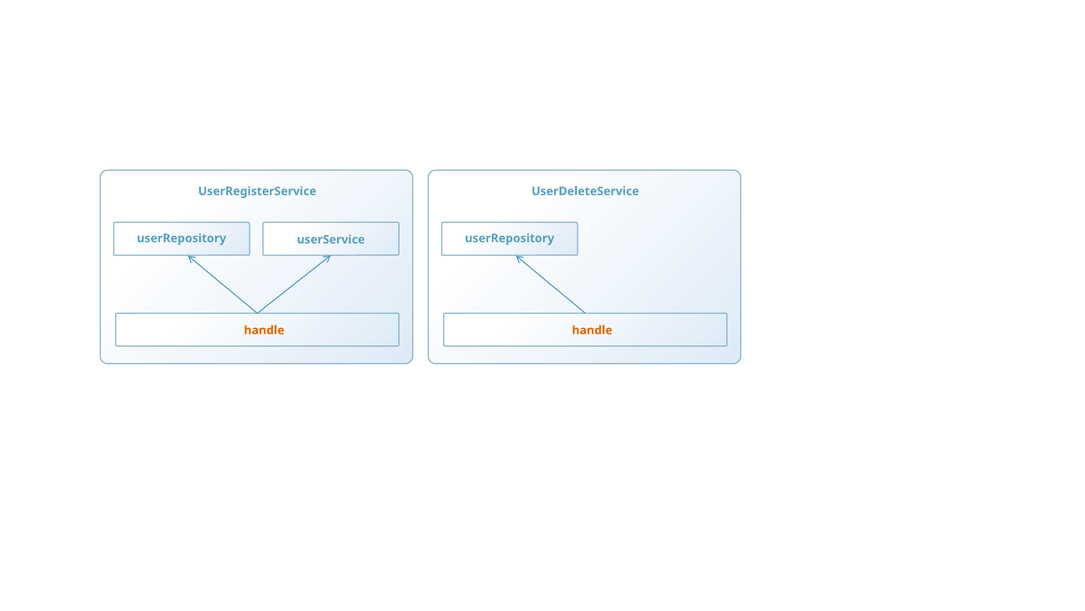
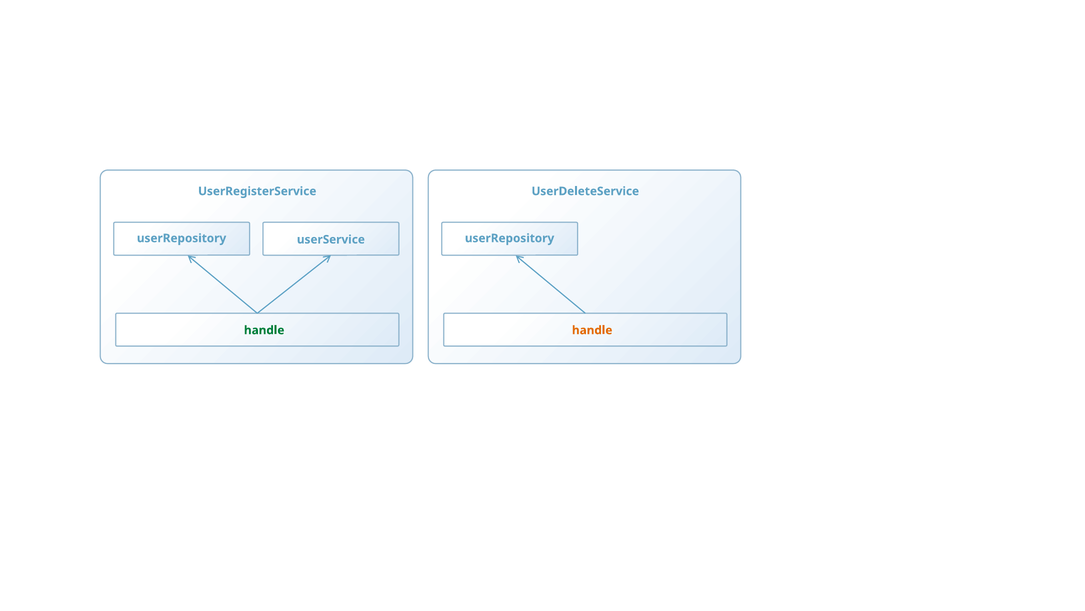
handle colour: orange -> green (264, 330)
